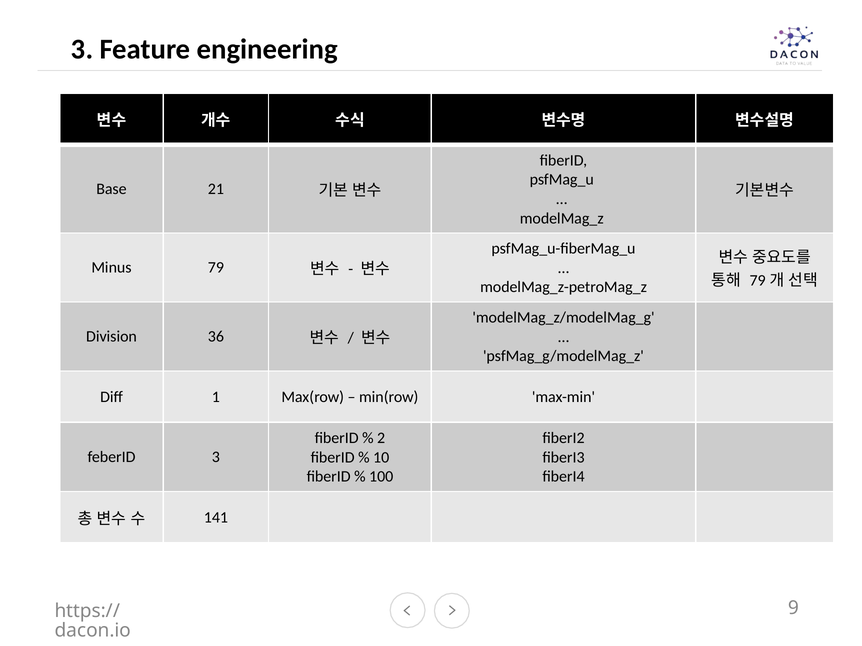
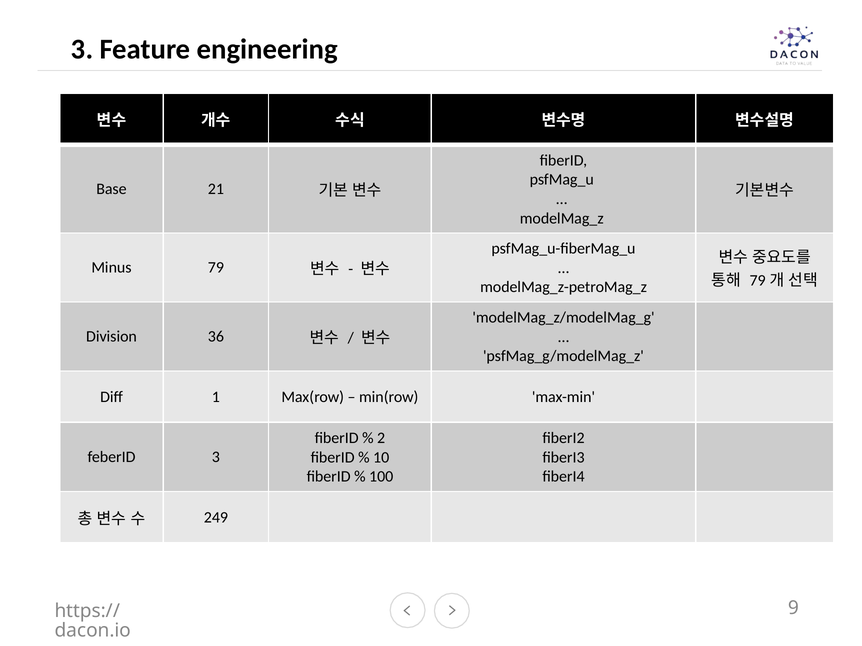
141: 141 -> 249 (216, 518)
